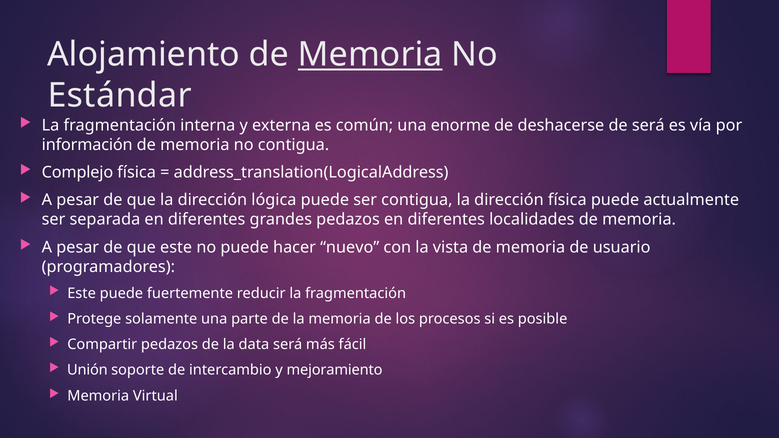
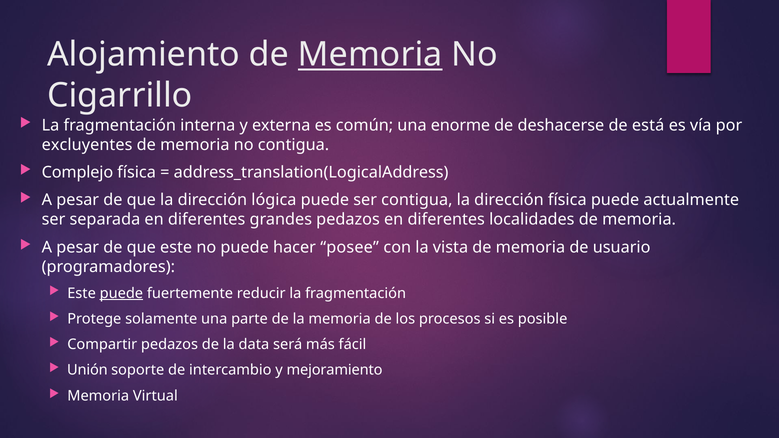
Estándar: Estándar -> Cigarrillo (120, 96)
de será: será -> está (648, 125)
información: información -> excluyentes (87, 145)
nuevo: nuevo -> posee (350, 247)
puede underline: none -> present (121, 293)
